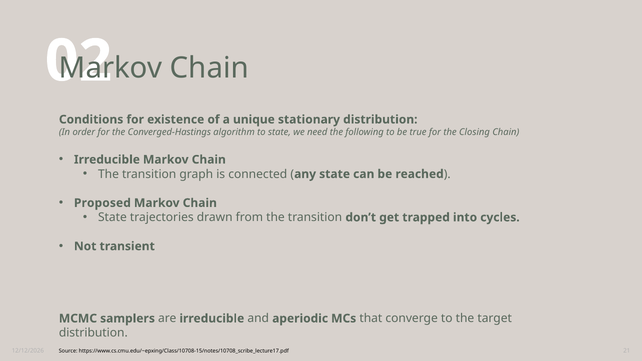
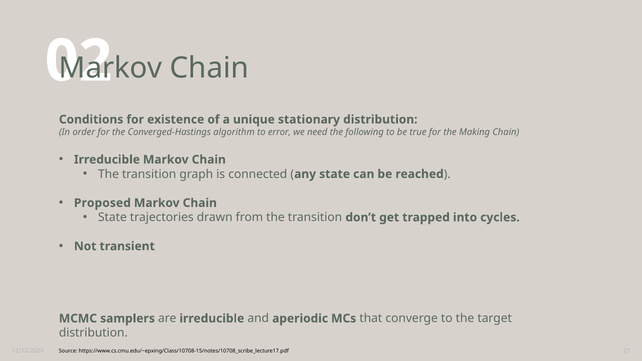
to state: state -> error (279, 132)
Closing: Closing -> Making (475, 132)
